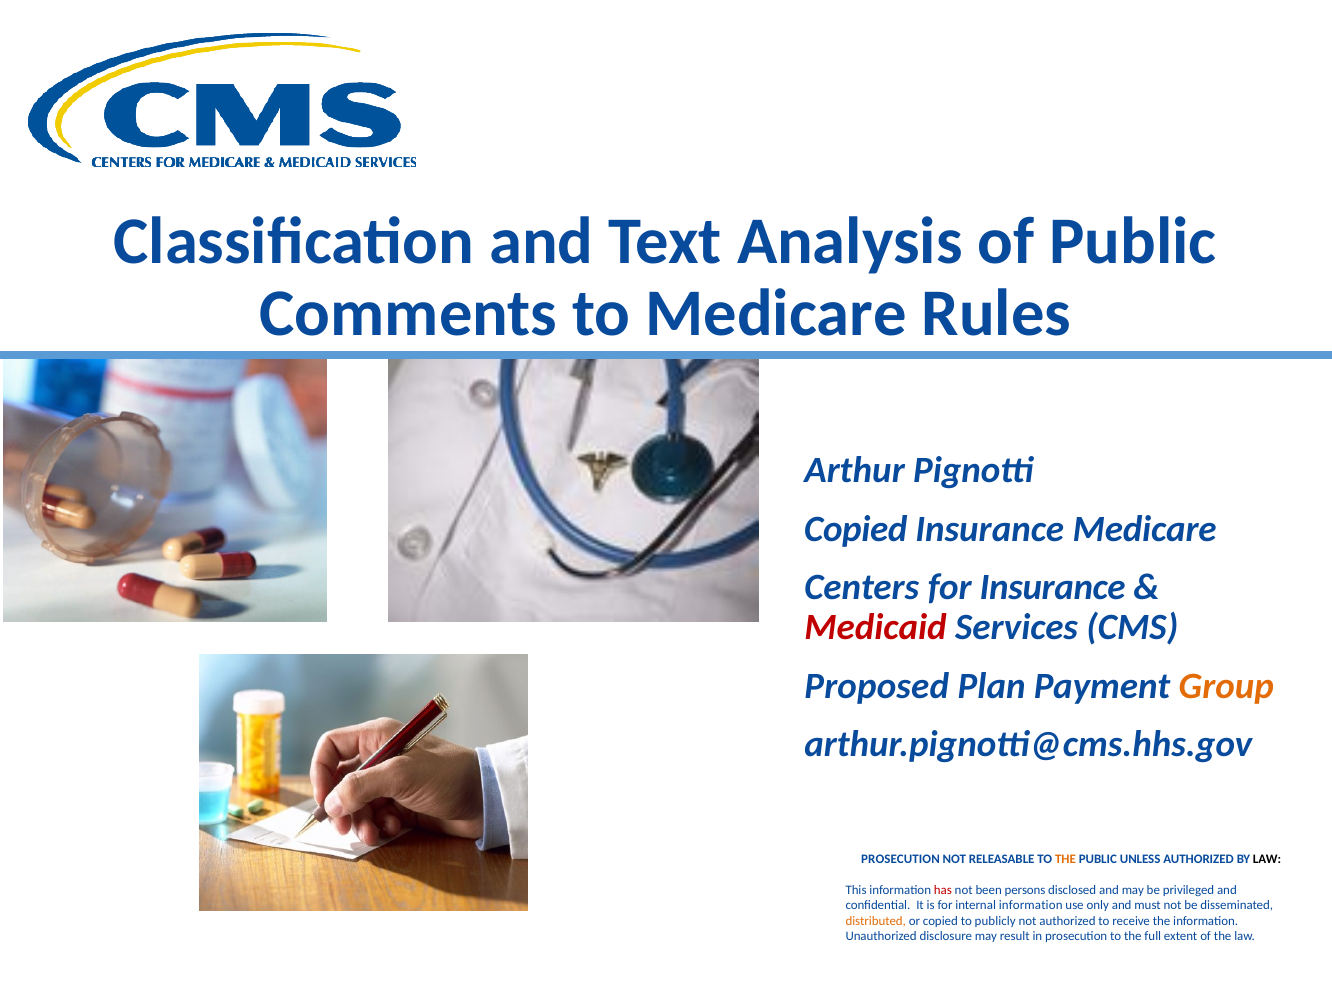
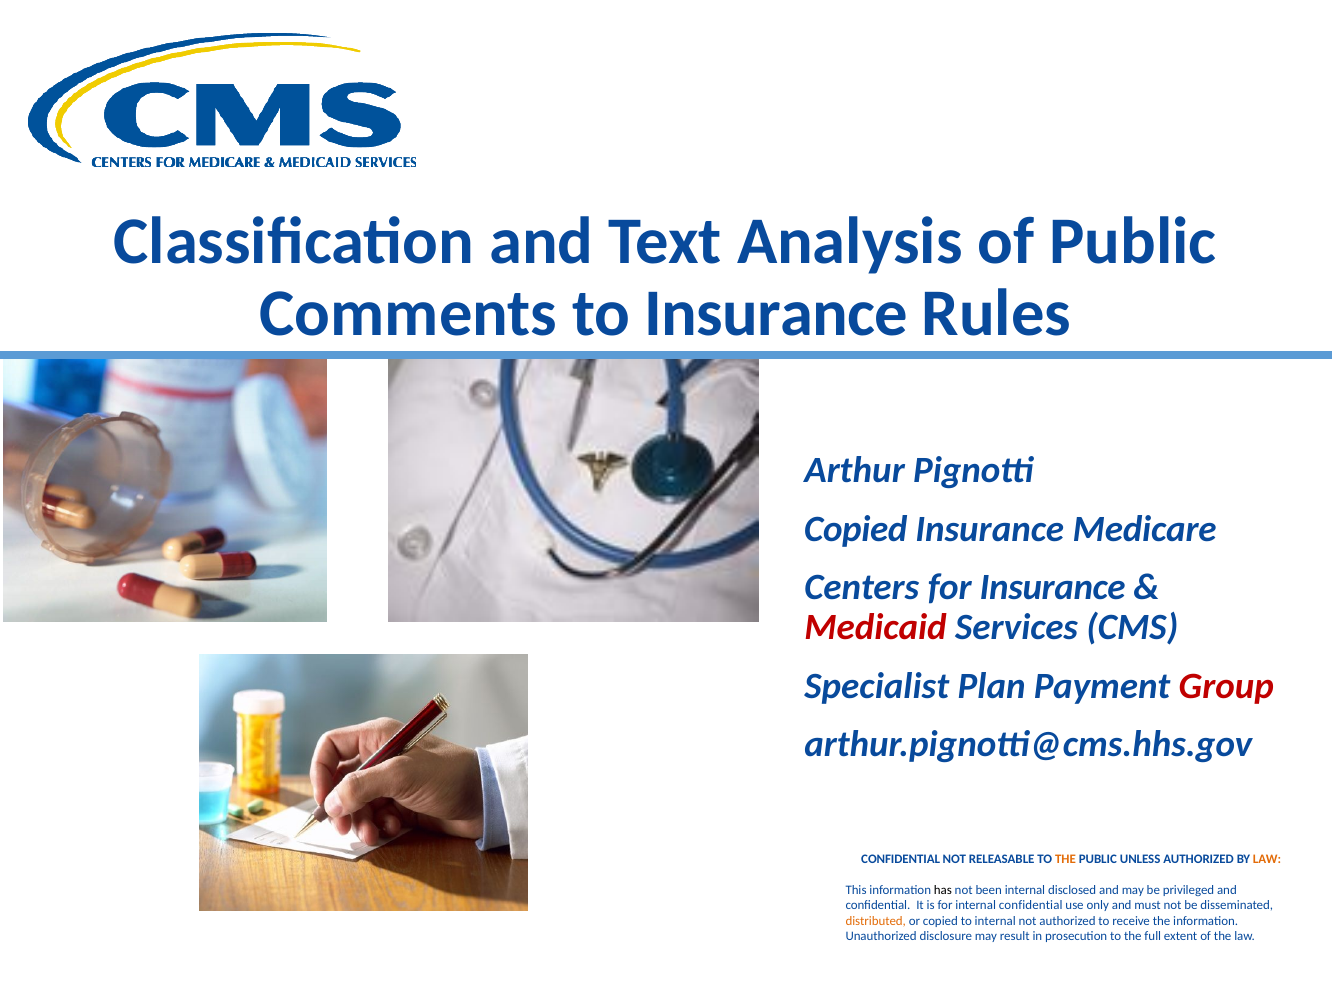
to Medicare: Medicare -> Insurance (776, 314)
Proposed: Proposed -> Specialist (877, 686)
Group colour: orange -> red (1226, 686)
PROSECUTION: PROSECUTION -> CONFIDENTIAL (901, 859)
LAW colour: black -> orange (1267, 859)
has colour: red -> black (943, 890)
been persons: persons -> internal (1025, 890)
internal information: information -> confidential (1031, 905)
to publicly: publicly -> internal (995, 921)
